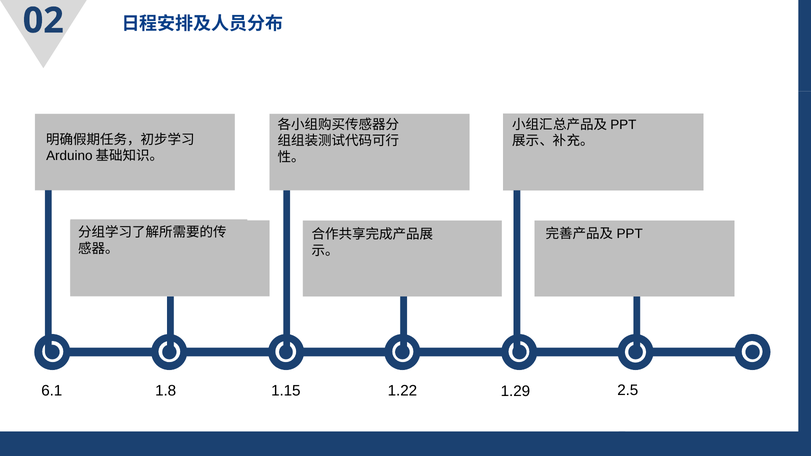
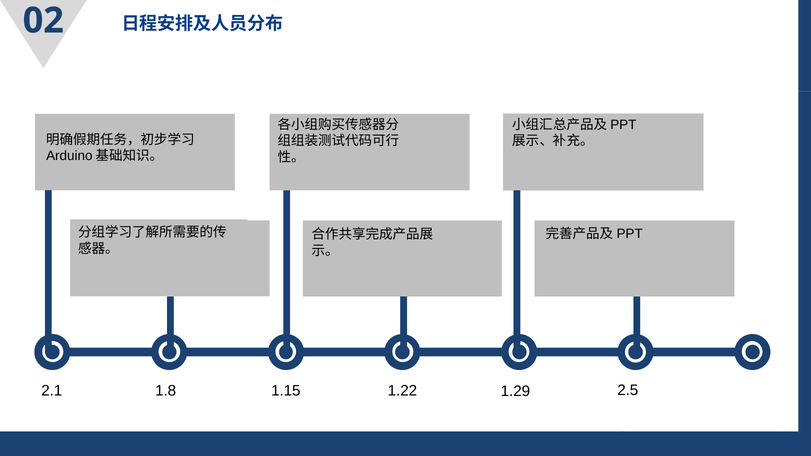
6.1: 6.1 -> 2.1 (52, 391)
